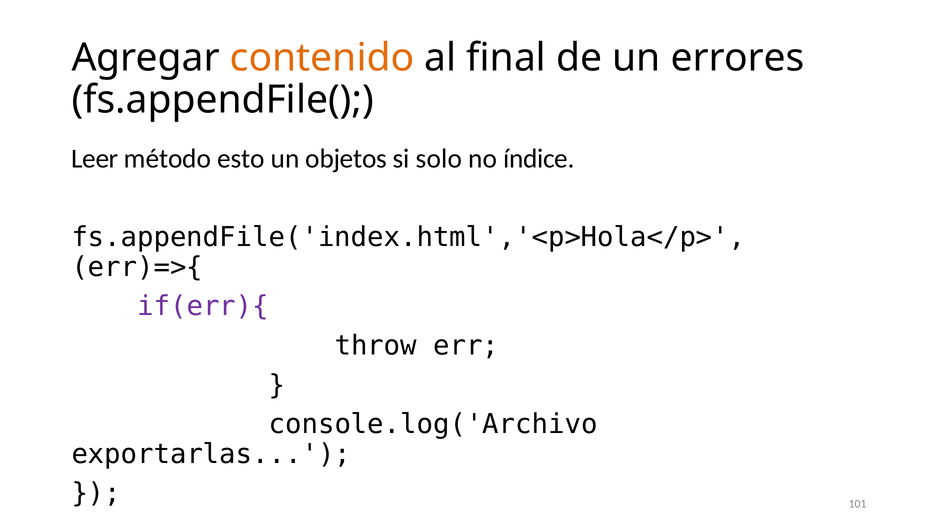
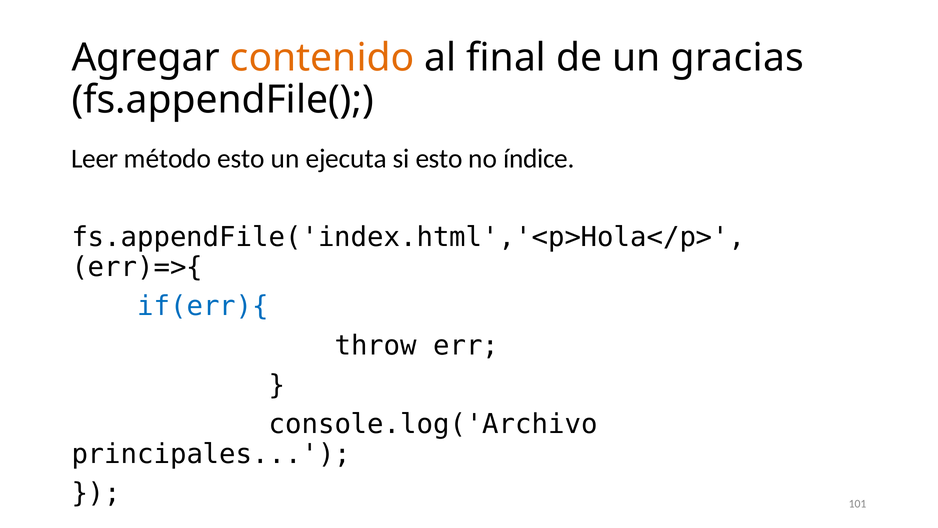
errores: errores -> gracias (737, 58)
objetos: objetos -> ejecuta (346, 159)
si solo: solo -> esto (439, 159)
if(err){ colour: purple -> blue (203, 306)
exportarlas: exportarlas -> principales (211, 454)
